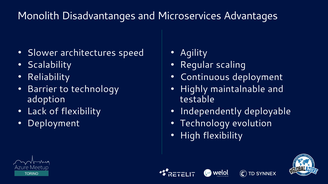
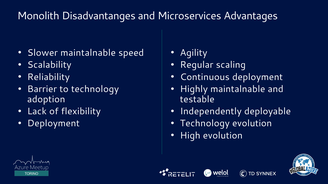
Slower architectures: architectures -> maintalnable (88, 53)
High flexibility: flexibility -> evolution (223, 136)
